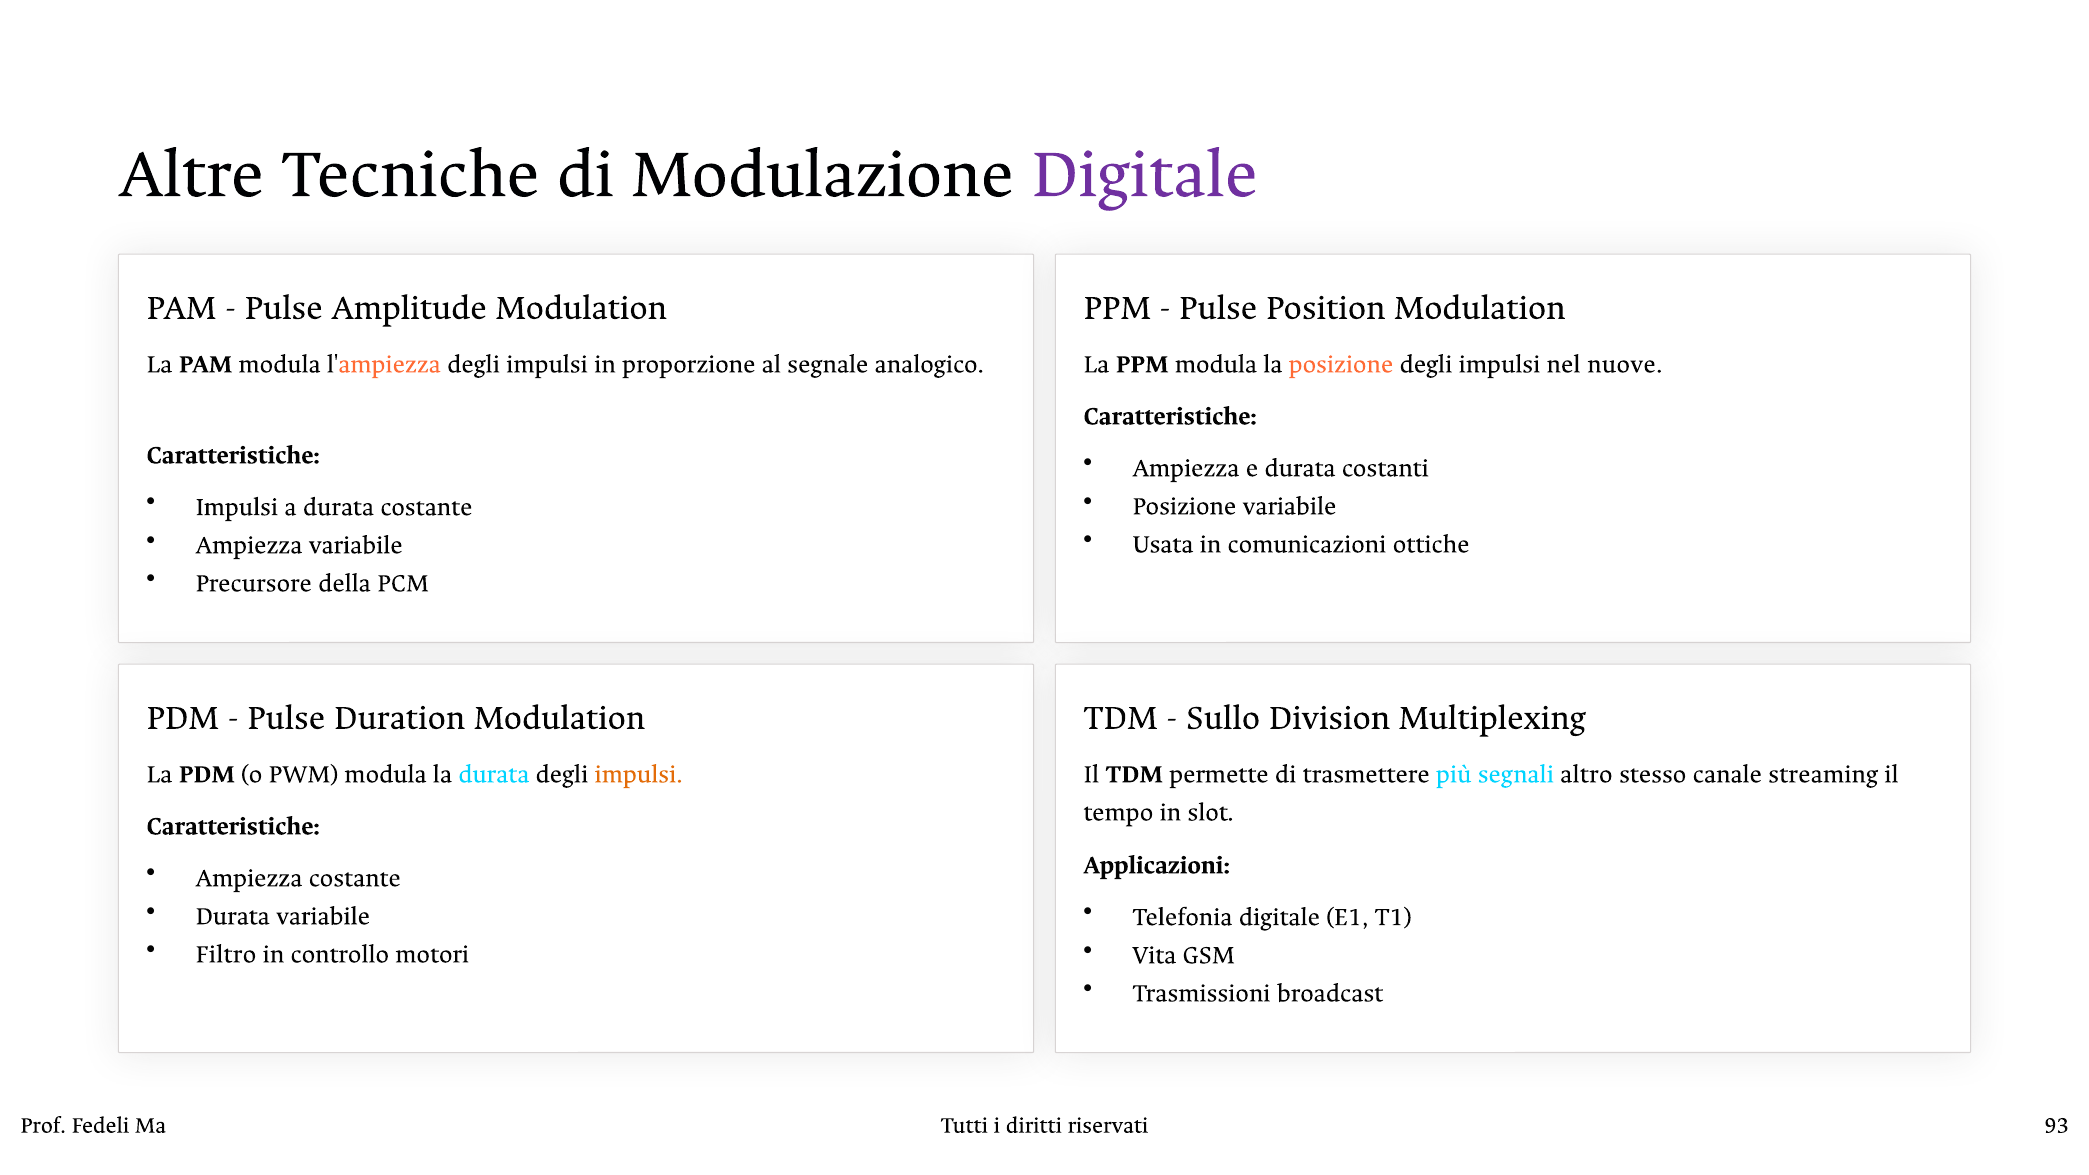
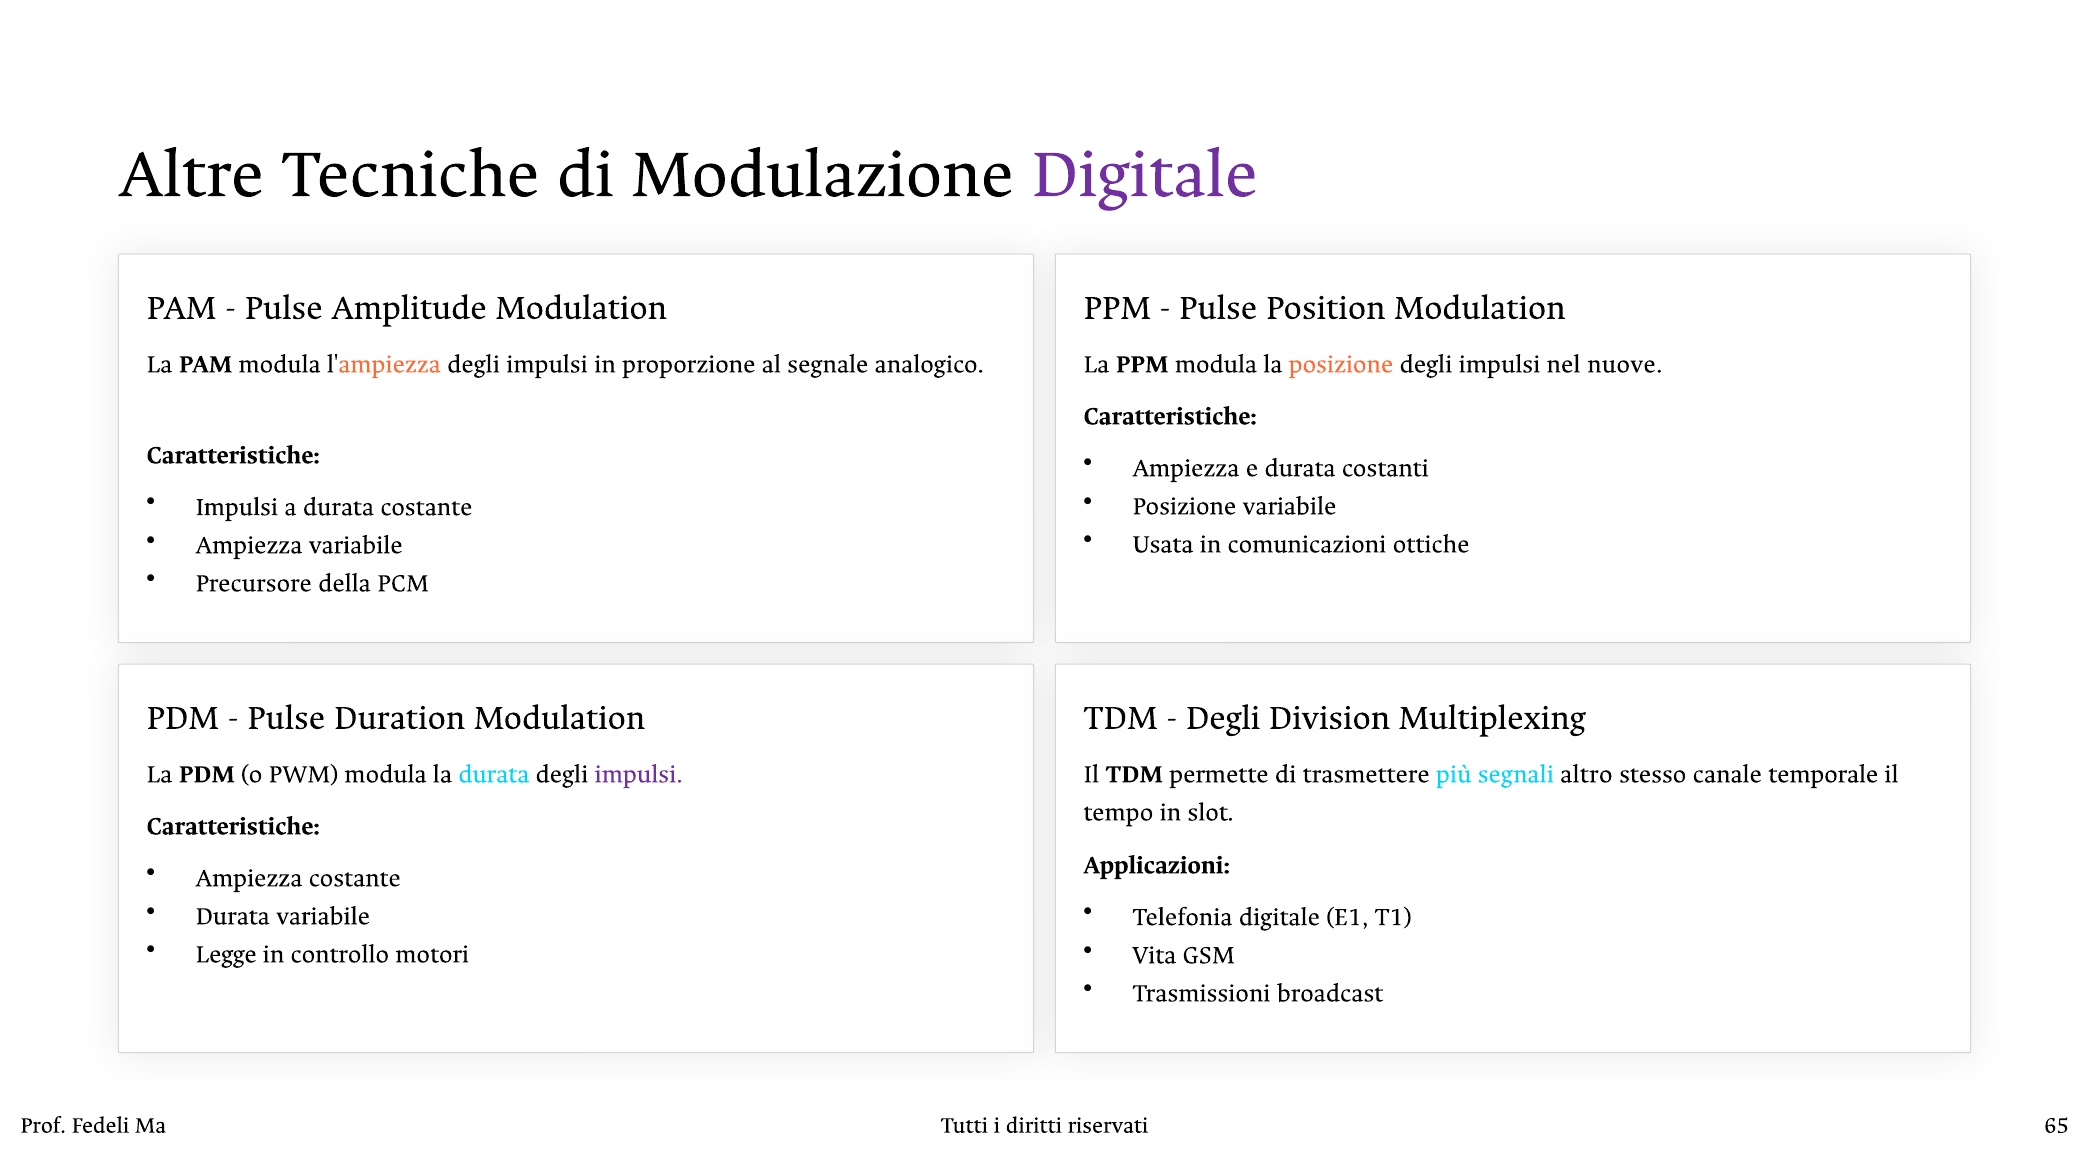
Sullo: Sullo -> Degli (1223, 717)
impulsi colour: orange -> purple (639, 774)
streaming: streaming -> temporale (1823, 774)
Filtro: Filtro -> Legge (226, 954)
93: 93 -> 65 (2056, 1125)
